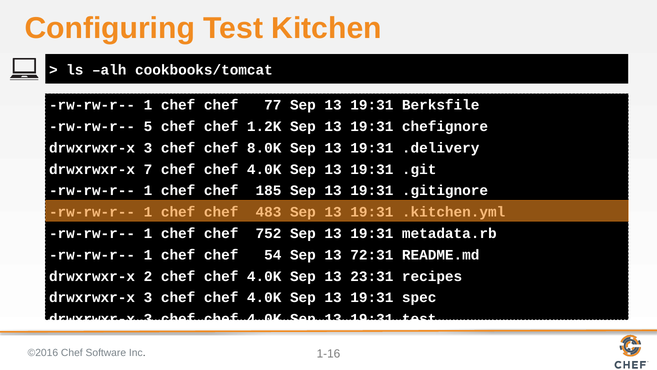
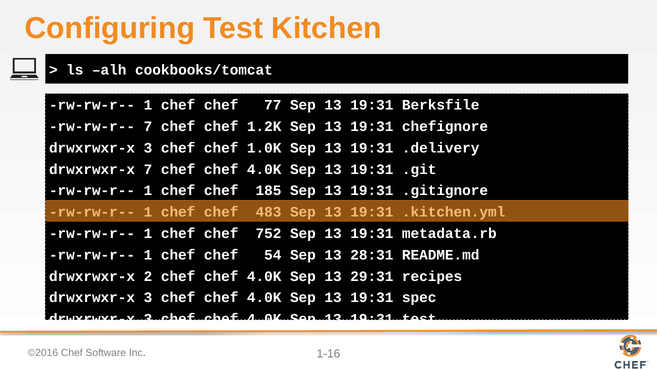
rw-rw-r-- 5: 5 -> 7 (148, 126)
8.0K: 8.0K -> 1.0K (264, 148)
72:31: 72:31 -> 28:31 (372, 255)
23:31: 23:31 -> 29:31 (372, 276)
